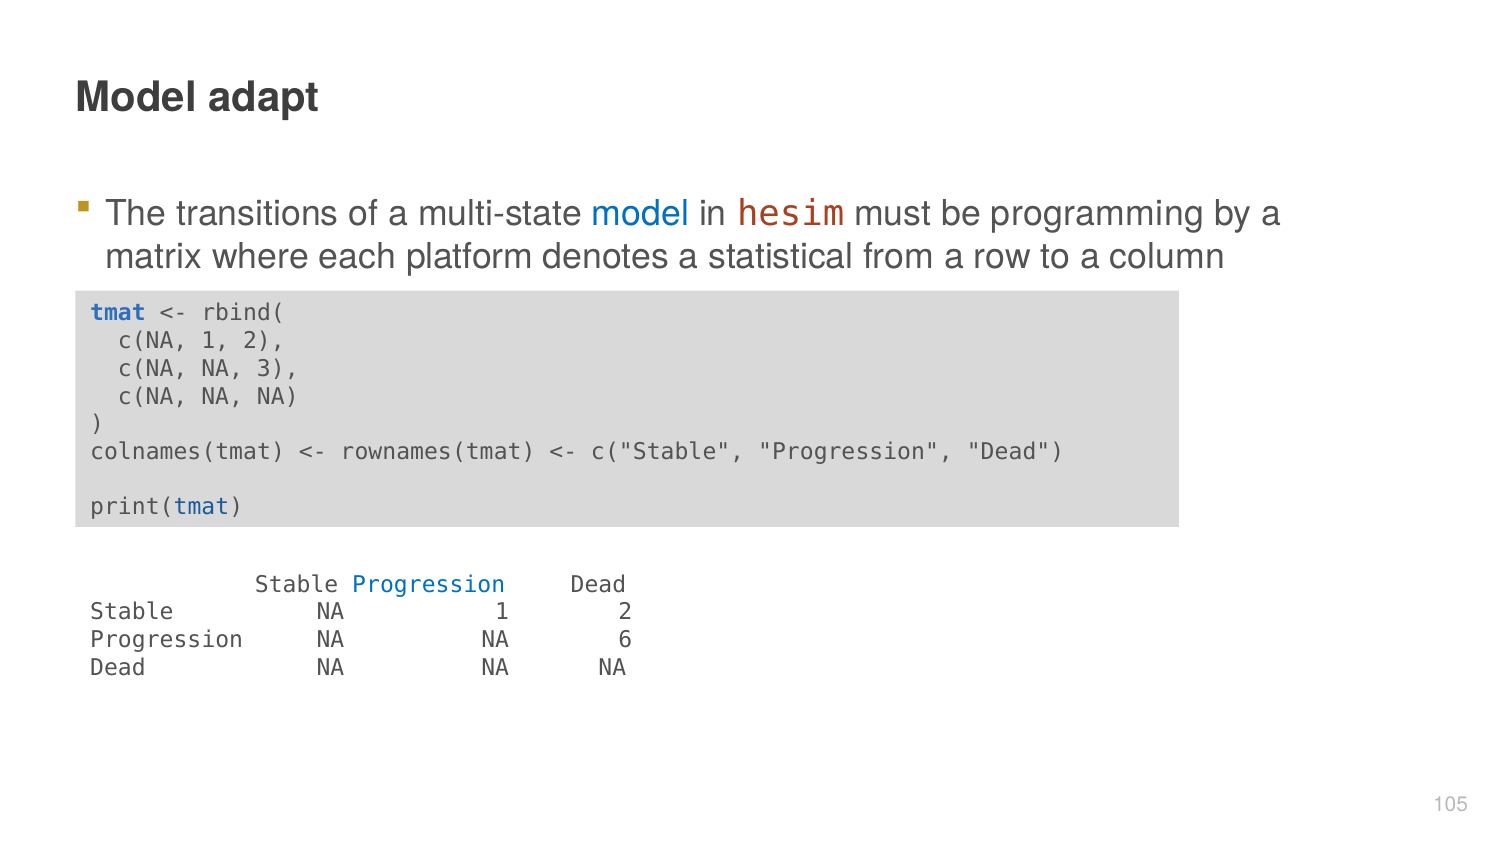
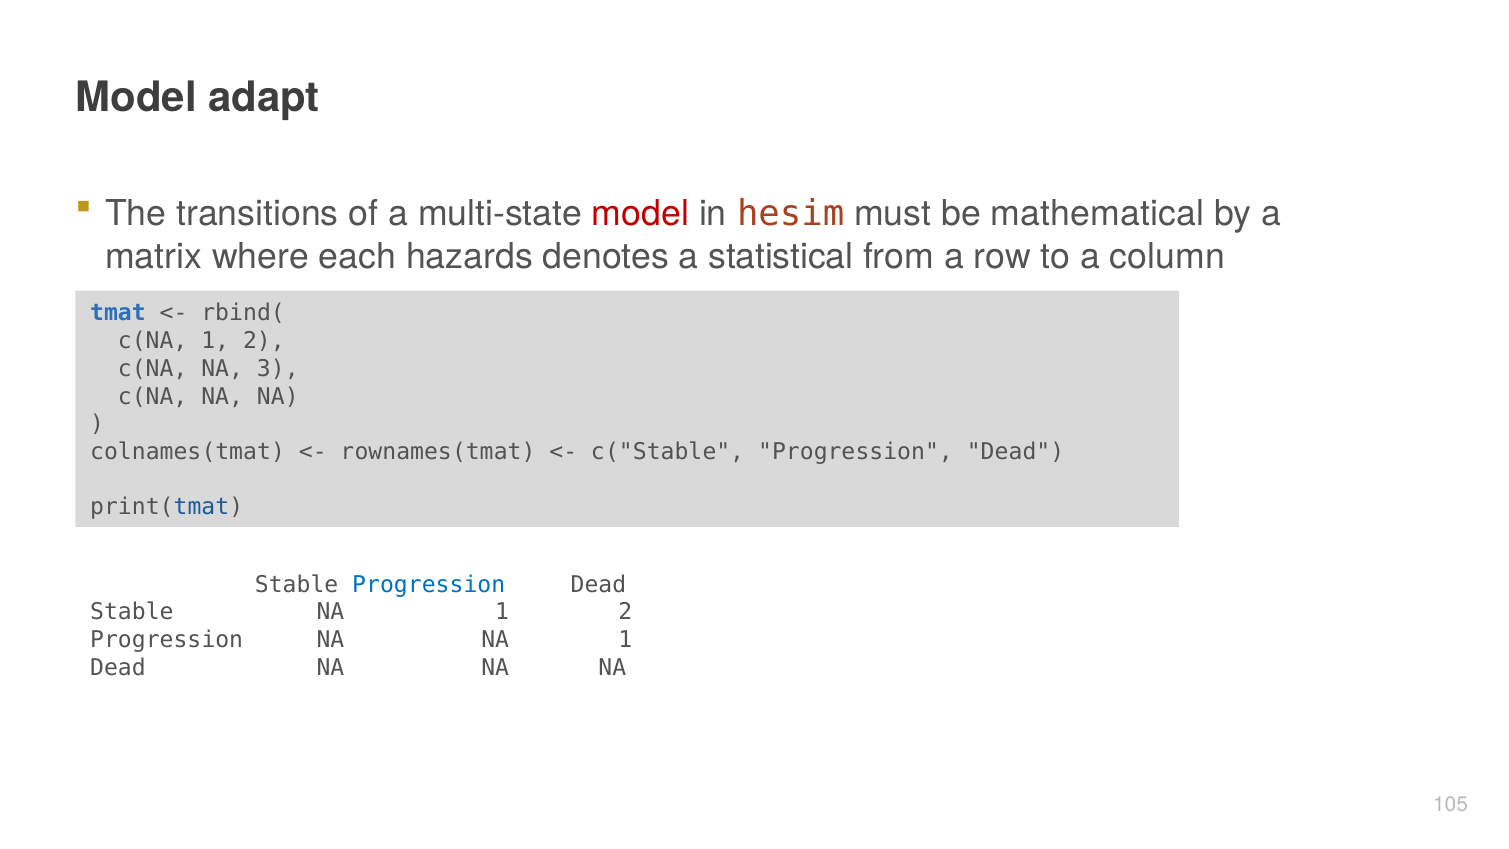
model colour: blue -> red (640, 214)
programming: programming -> mathematical (1098, 214)
platform: platform -> hazards (469, 257)
NA NA 6: 6 -> 1 (625, 640)
